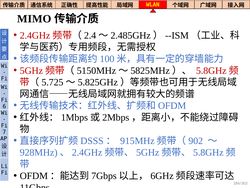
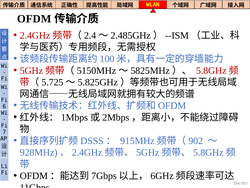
MIMO: MIMO -> OFDM (34, 19)
